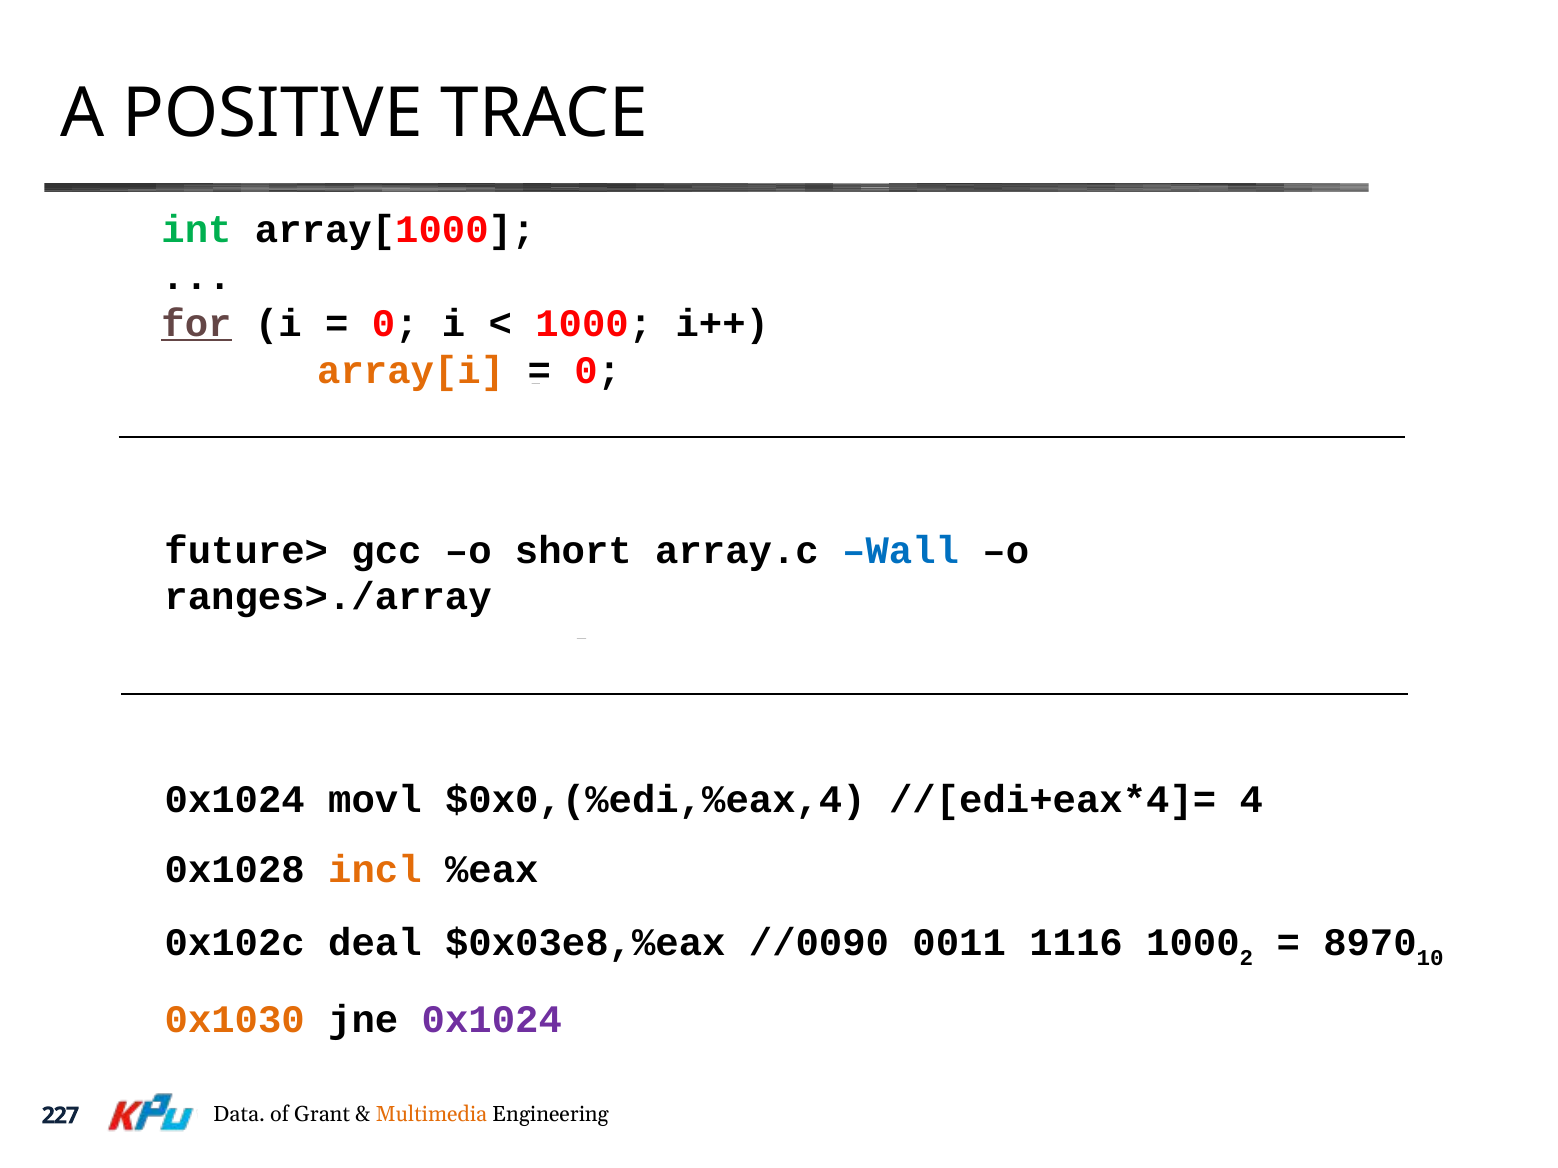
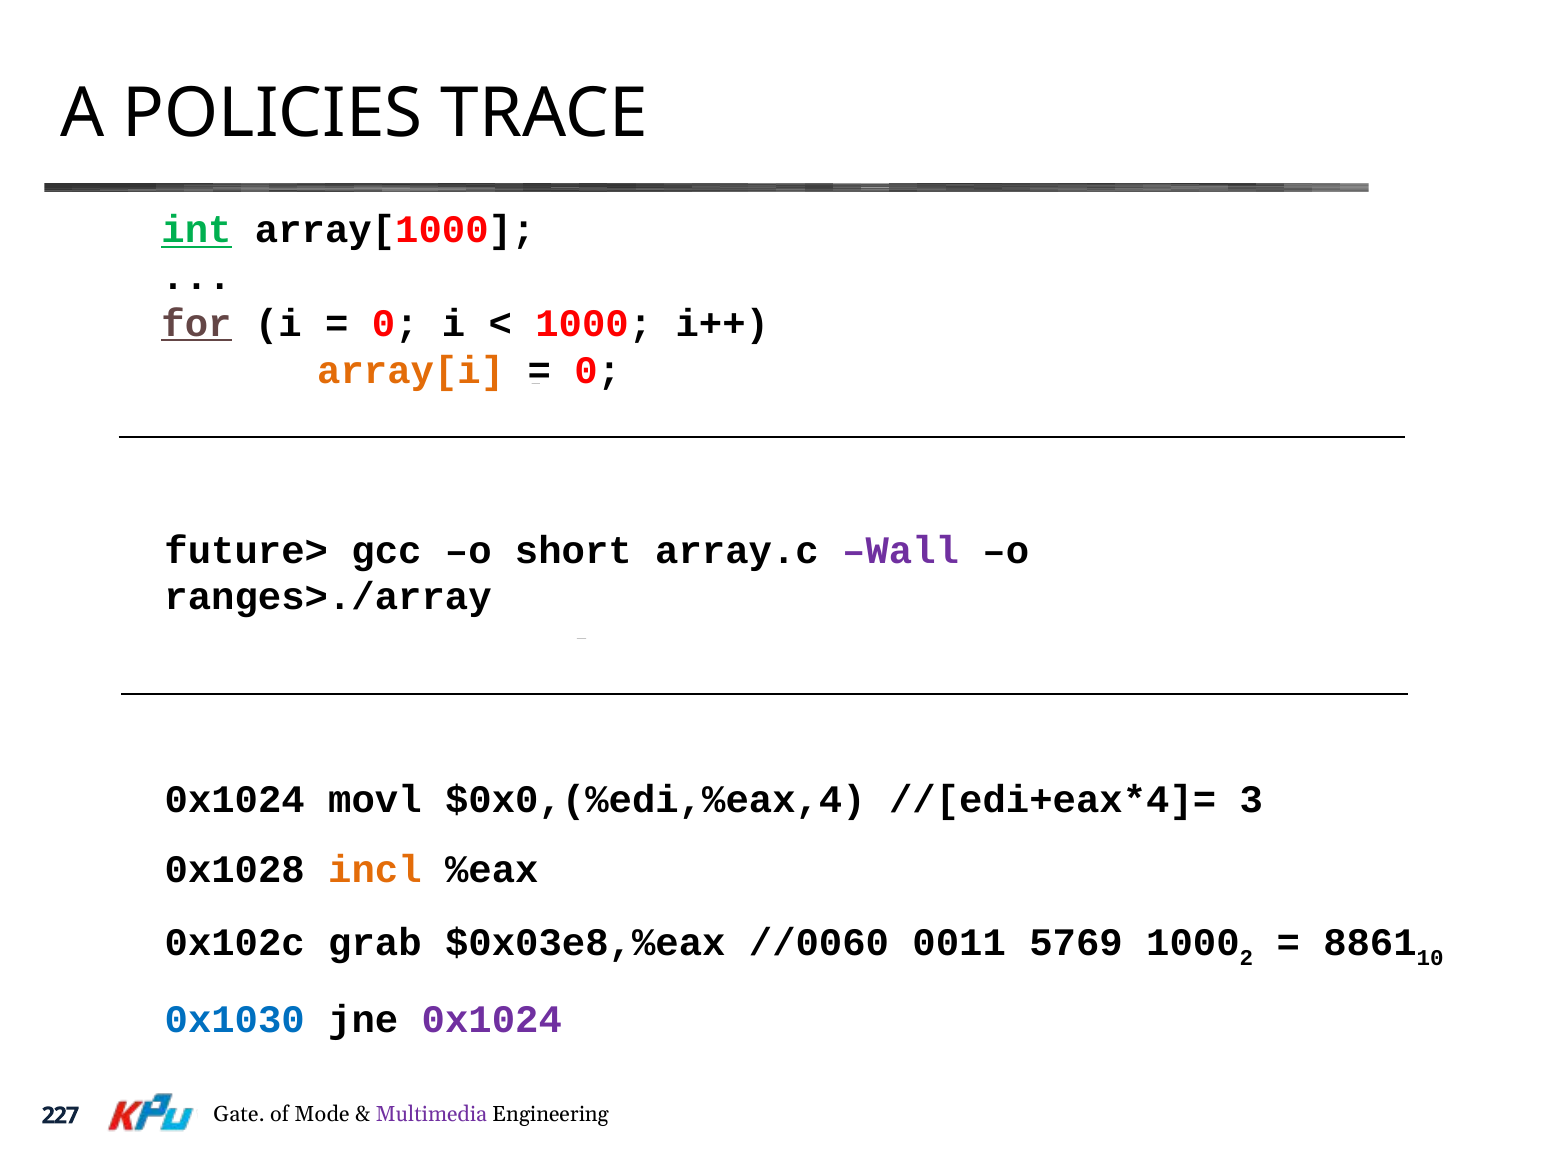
POSITIVE: POSITIVE -> POLICIES (273, 114)
int underline: none -> present (196, 230)
Wall colour: blue -> purple (901, 551)
4: 4 -> 3 (1251, 800)
deal: deal -> grab (375, 943)
//0090: //0090 -> //0060 (819, 943)
1116: 1116 -> 5769 (1076, 943)
8970: 8970 -> 8861 (1370, 943)
0x1030 colour: orange -> blue (235, 1020)
Data: Data -> Gate (239, 1115)
Grant: Grant -> Mode (322, 1115)
Multimedia colour: orange -> purple (431, 1115)
